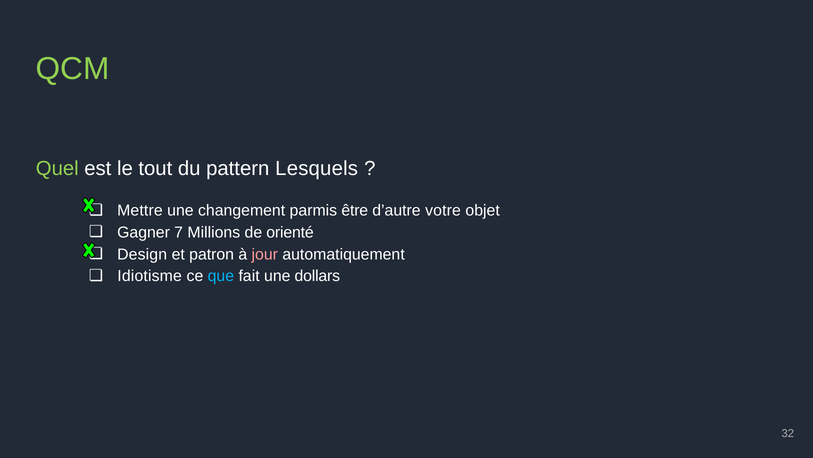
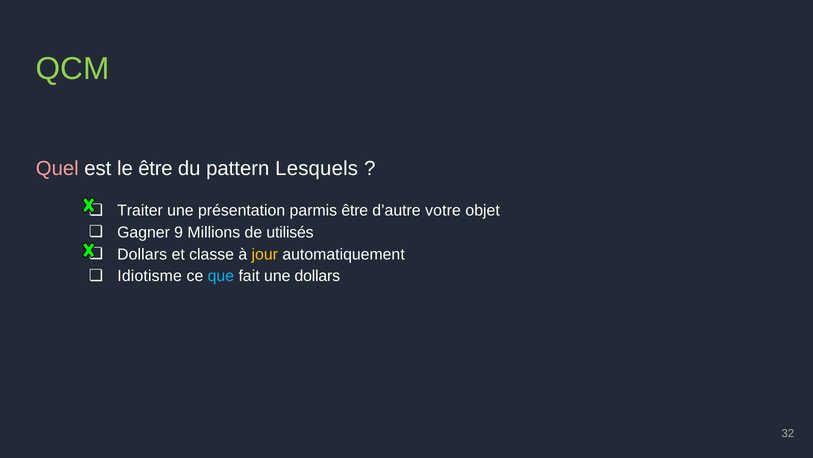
Quel colour: light green -> pink (57, 168)
le tout: tout -> être (155, 168)
Mettre: Mettre -> Traiter (140, 210)
changement: changement -> présentation (242, 210)
7: 7 -> 9 (179, 232)
orienté: orienté -> utilisés (290, 232)
Design: Design -> Dollars (142, 254)
patron: patron -> classe (212, 254)
jour colour: pink -> yellow (265, 254)
